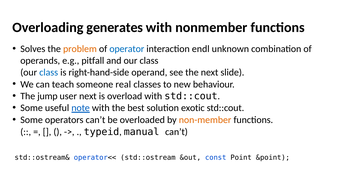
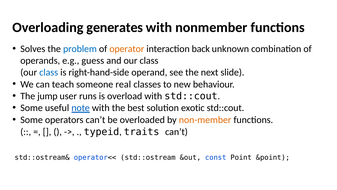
problem colour: orange -> blue (80, 49)
operator colour: blue -> orange (127, 49)
endl: endl -> back (201, 49)
pitfall: pitfall -> guess (93, 60)
user next: next -> runs (88, 96)
manual: manual -> traits (142, 131)
